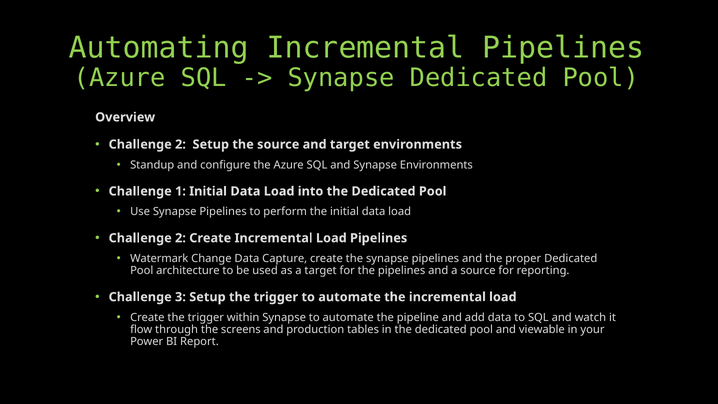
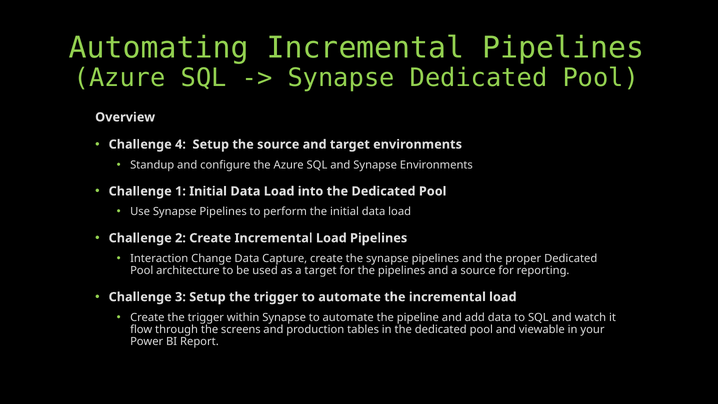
2: 2 -> 4 (180, 144)
Watermark: Watermark -> Interaction (159, 258)
